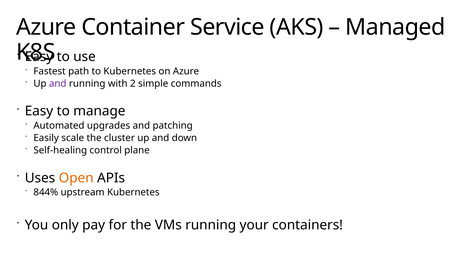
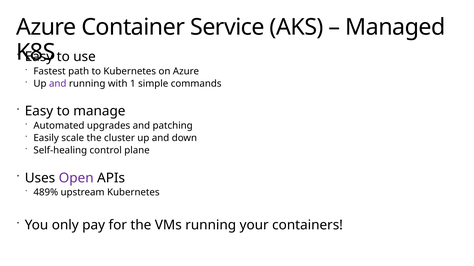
2: 2 -> 1 (133, 84)
Open colour: orange -> purple (76, 178)
844%: 844% -> 489% (46, 193)
